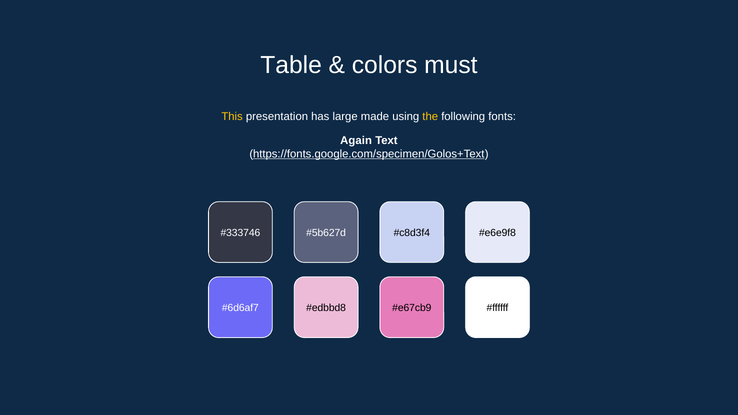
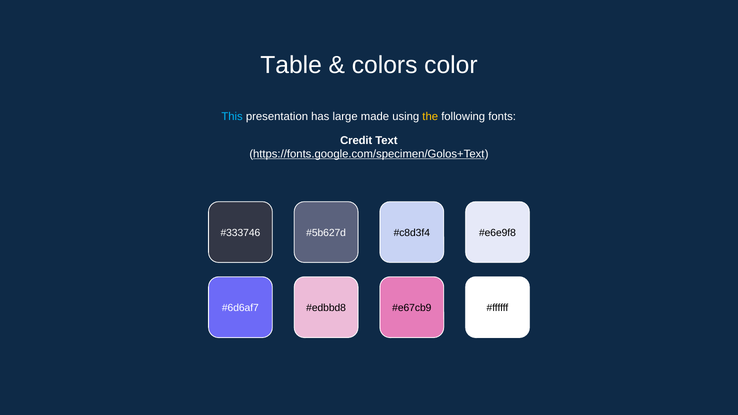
must: must -> color (451, 65)
This colour: yellow -> light blue (232, 117)
Again: Again -> Credit (356, 140)
